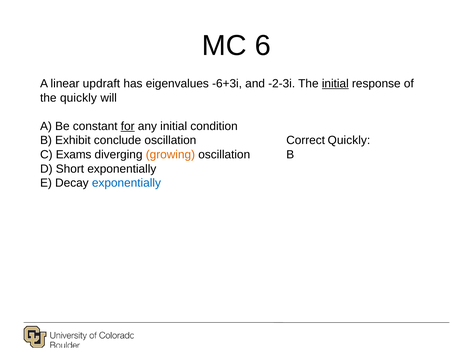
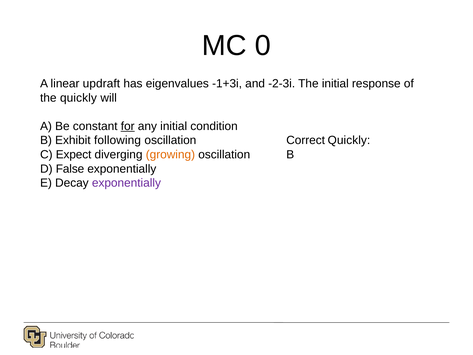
6: 6 -> 0 (263, 46)
-6+3i: -6+3i -> -1+3i (227, 84)
initial underline: present -> none (335, 84)
conclude: conclude -> following (117, 140)
Exams: Exams -> Expect (74, 154)
Short: Short -> False (70, 169)
exponentially colour: blue -> purple (126, 183)
